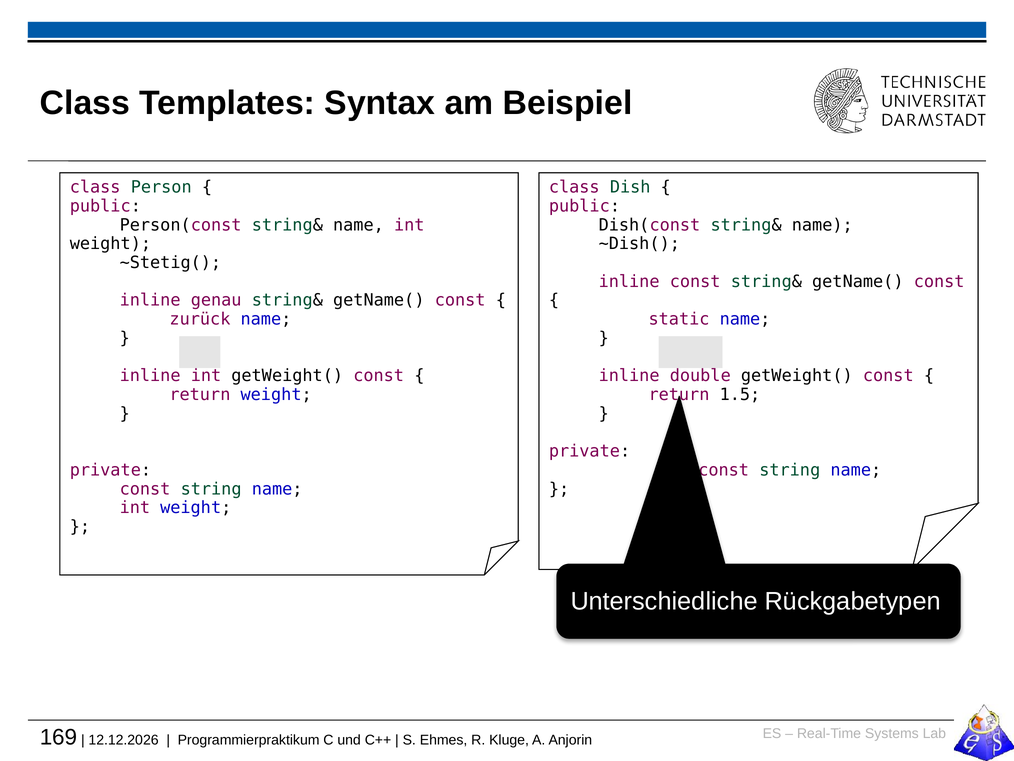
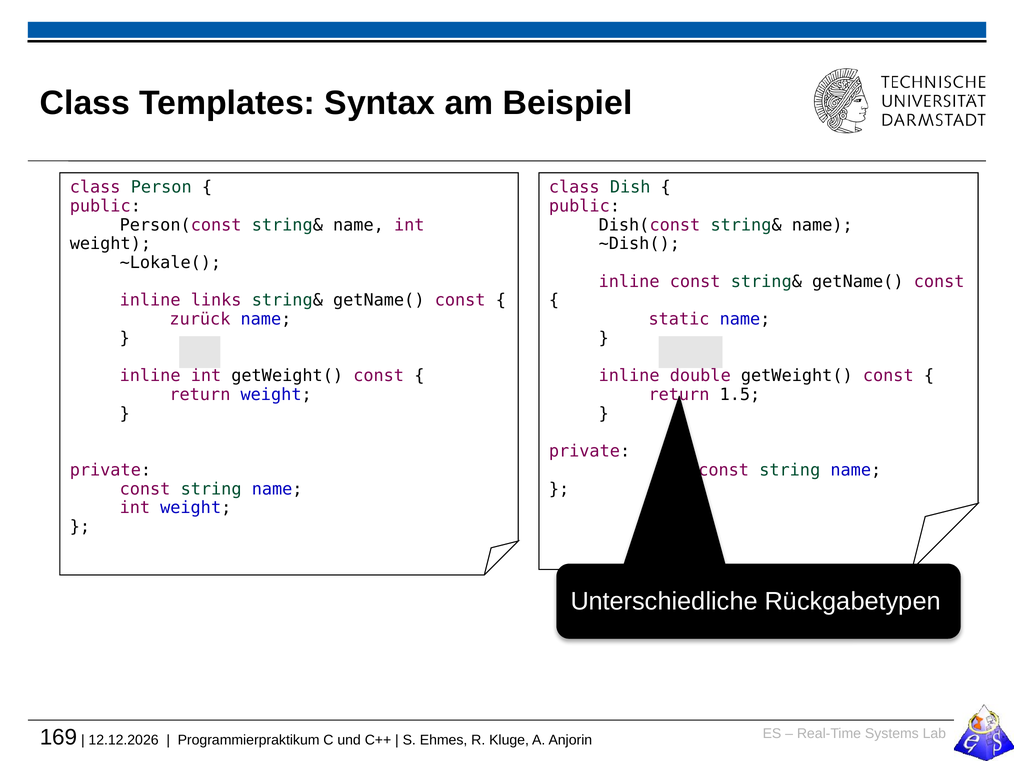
~Stetig(: ~Stetig( -> ~Lokale( (170, 262)
genau: genau -> links (216, 300)
